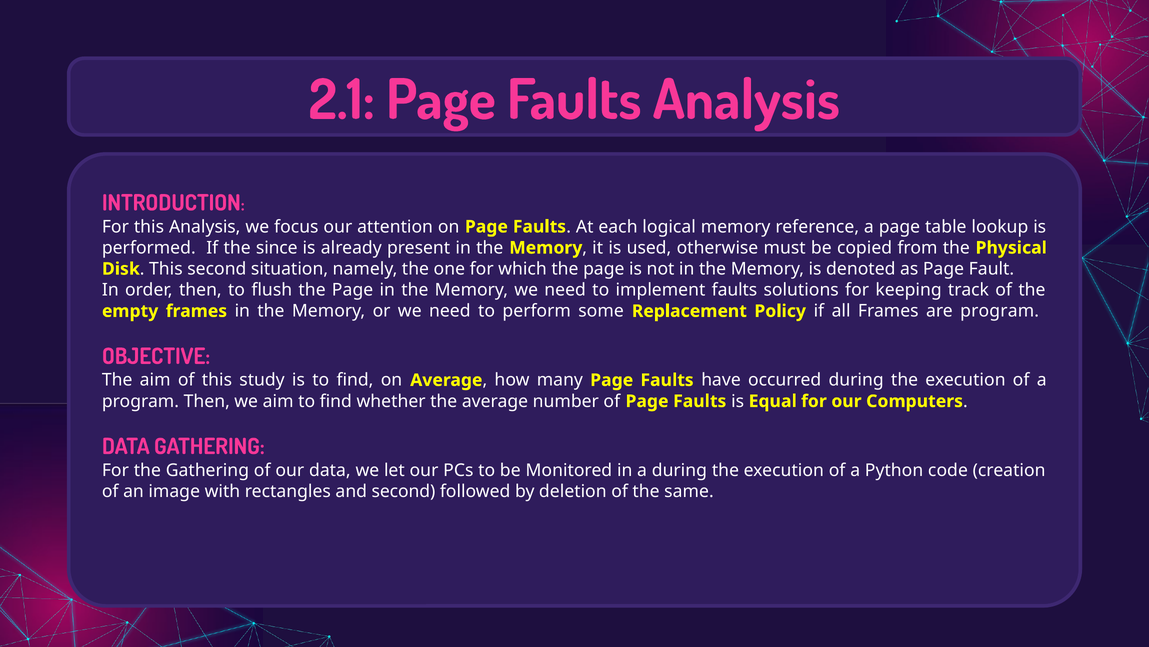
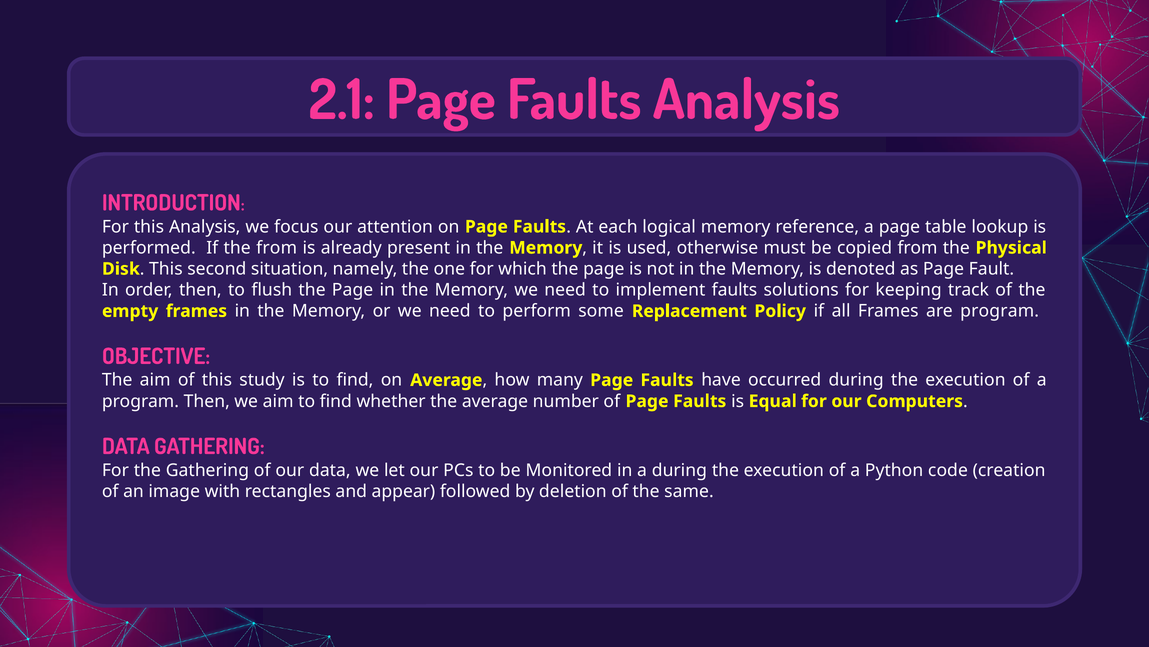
the since: since -> from (277, 248)
and second: second -> appear (403, 491)
